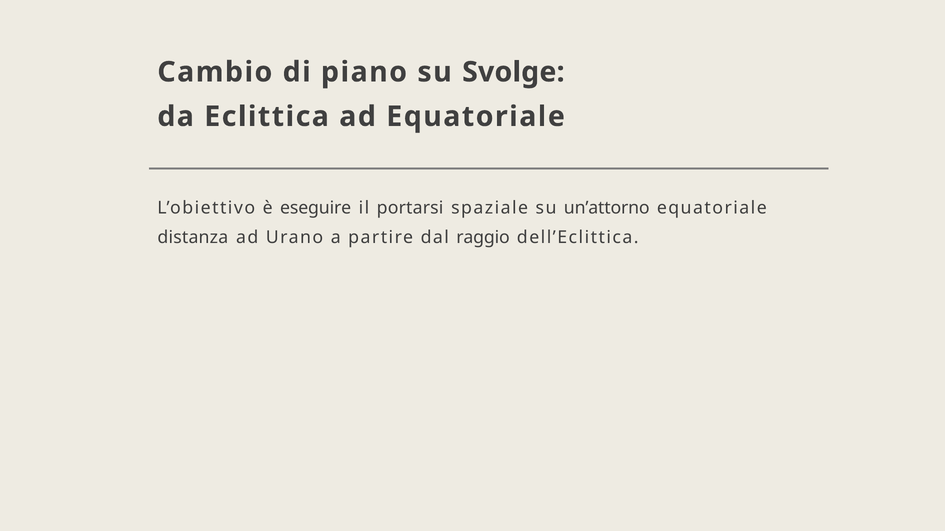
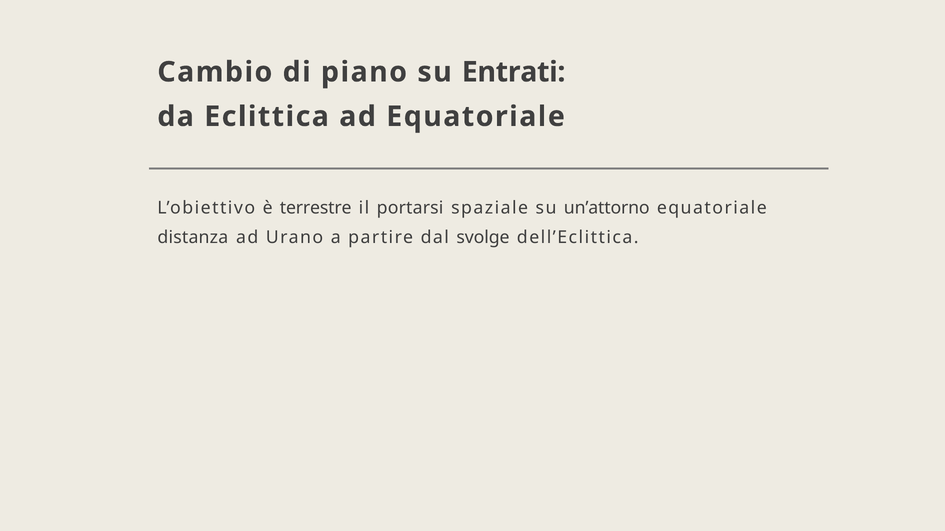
Svolge: Svolge -> Entrati (514, 72)
eseguire: eseguire -> terrestre (316, 208)
raggio: raggio -> svolge (483, 238)
